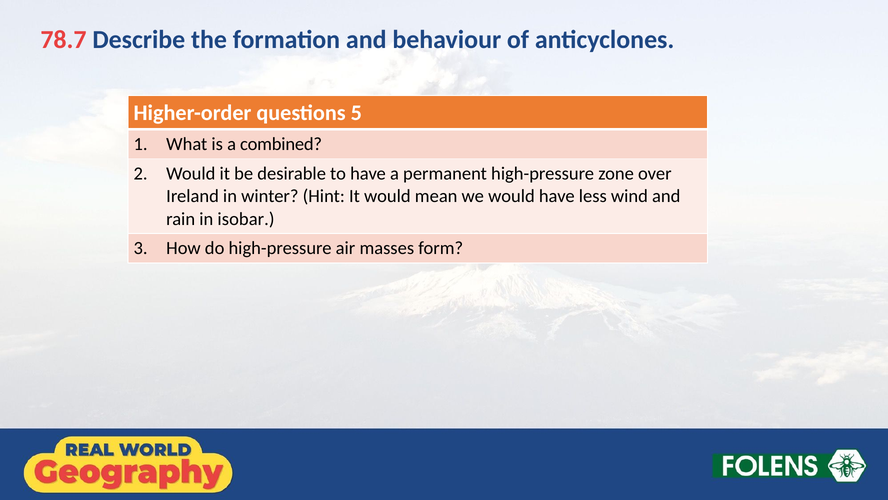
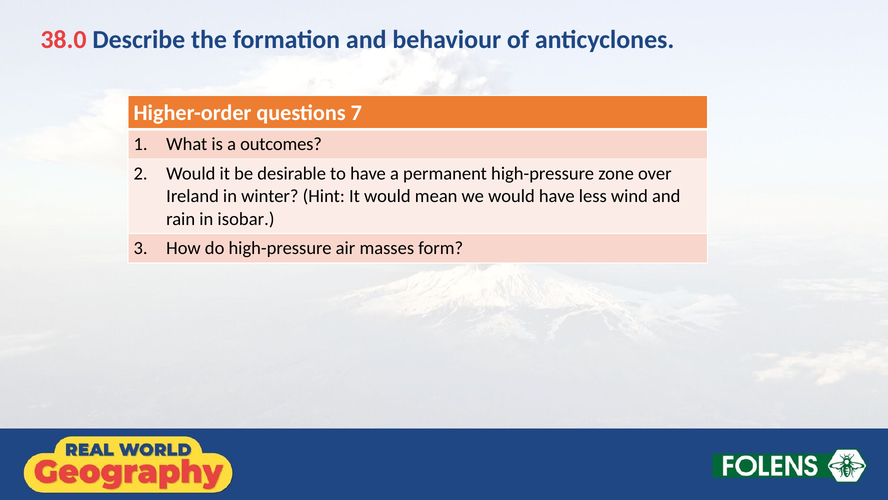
78.7: 78.7 -> 38.0 (63, 40)
5: 5 -> 7 (356, 113)
combined: combined -> outcomes (281, 144)
